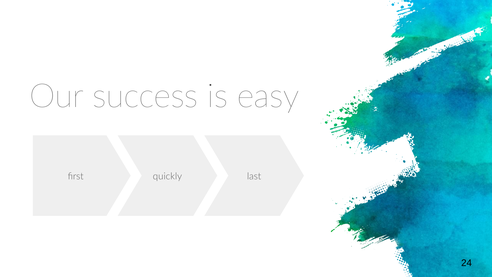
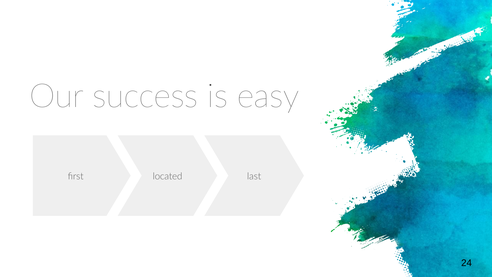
quickly: quickly -> located (168, 176)
